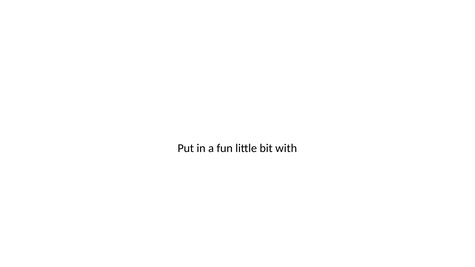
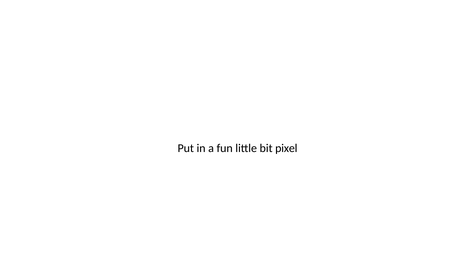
with: with -> pixel (286, 148)
